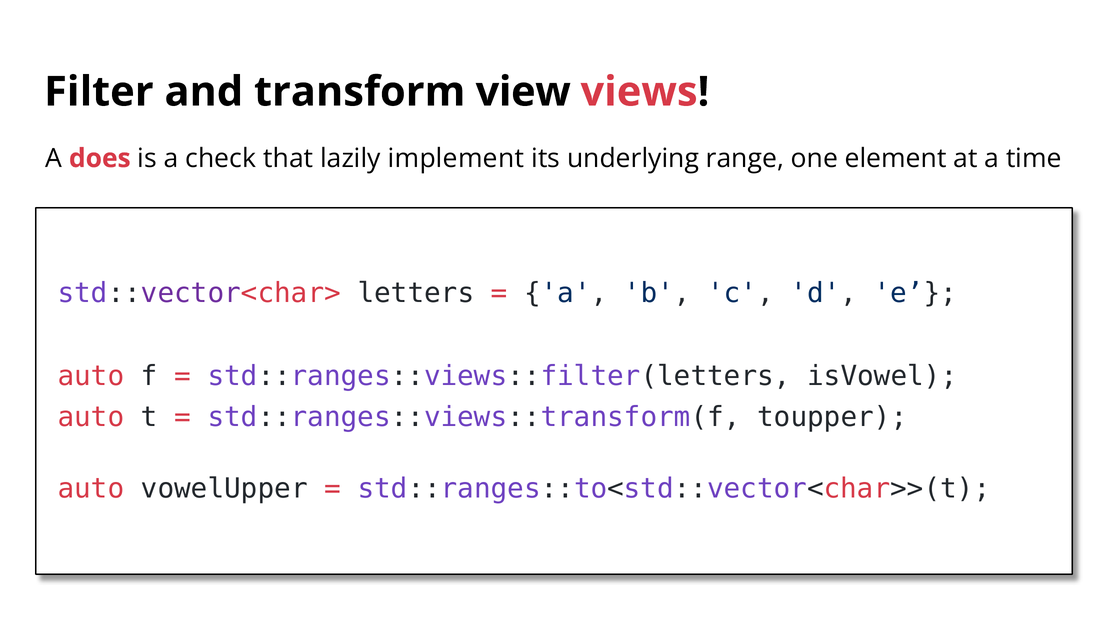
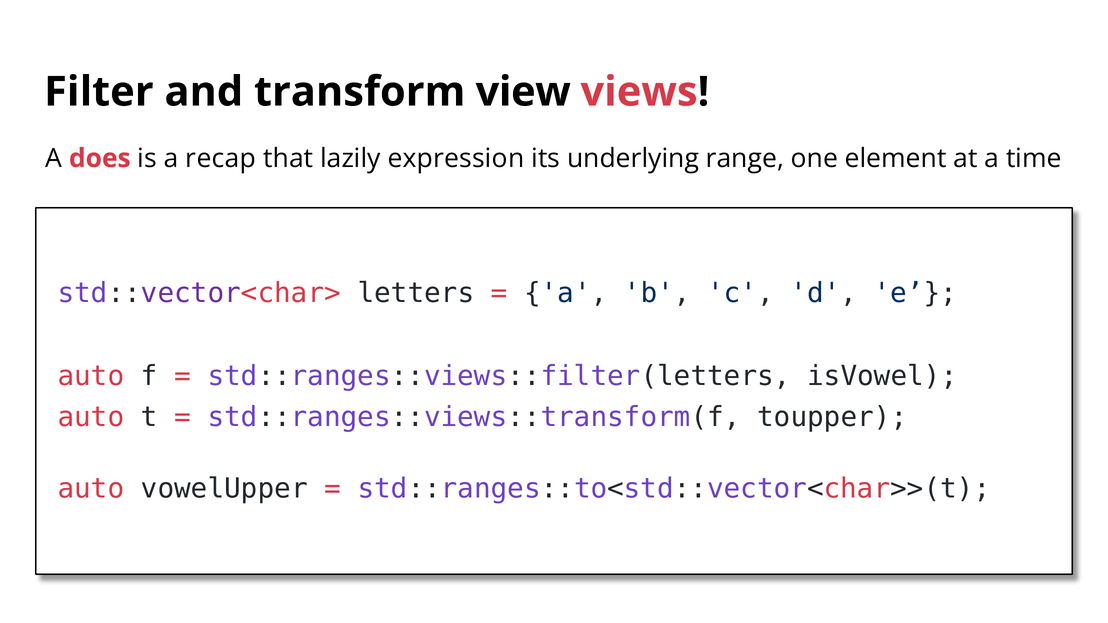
check: check -> recap (221, 158)
implement: implement -> expression (456, 158)
